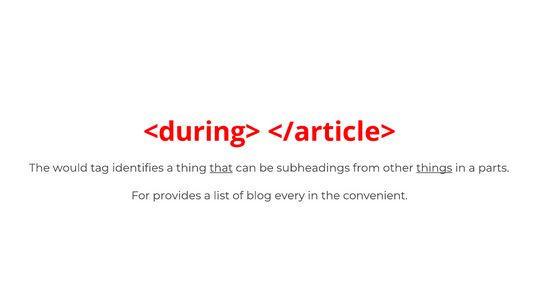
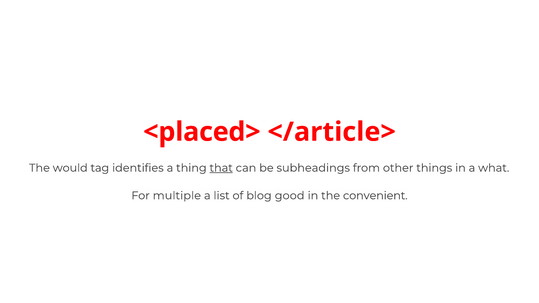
<during>: <during> -> <placed> (202, 132)
things underline: present -> none (434, 168)
parts: parts -> what (494, 168)
provides: provides -> multiple (177, 196)
every: every -> good (290, 196)
